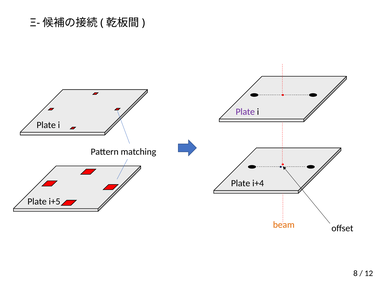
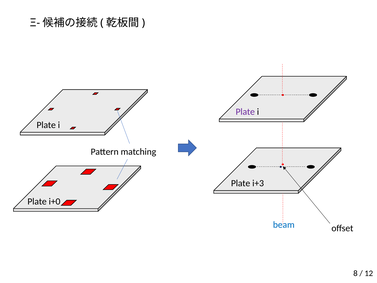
i+4: i+4 -> i+3 (258, 183)
i+5: i+5 -> i+0 (55, 201)
beam colour: orange -> blue (284, 224)
